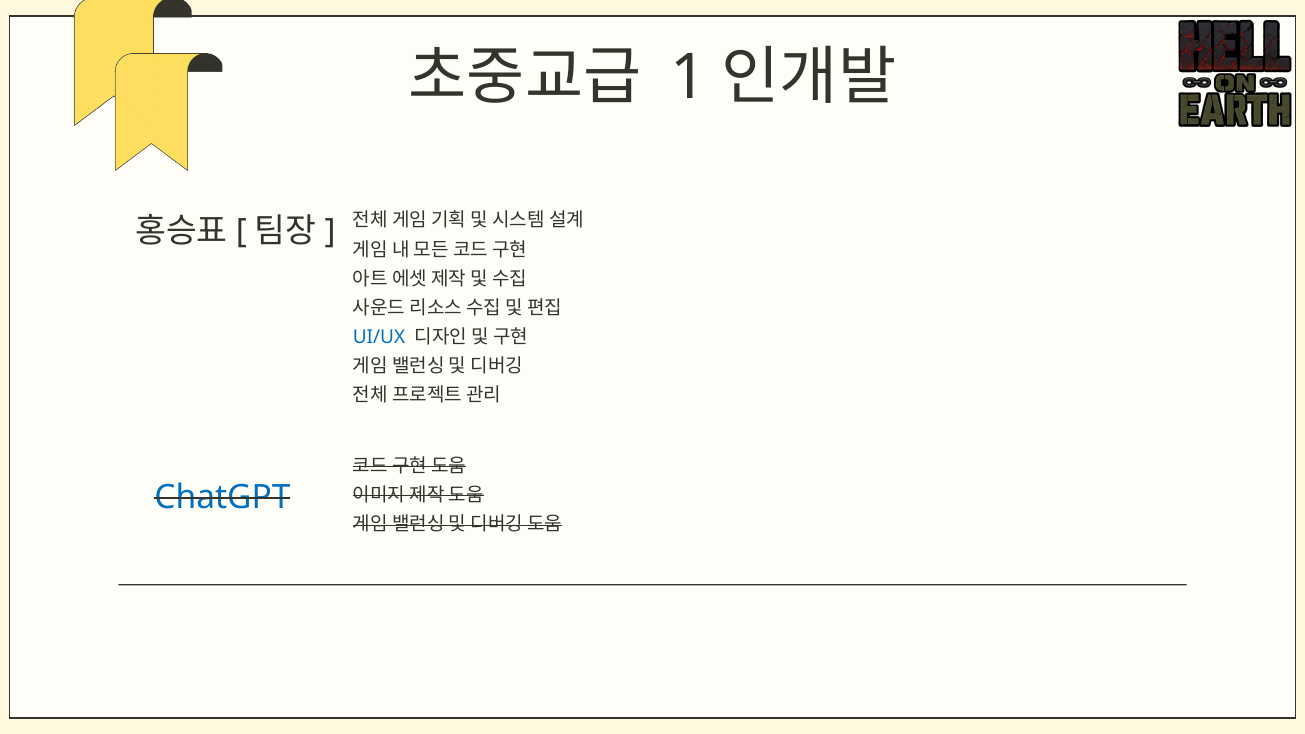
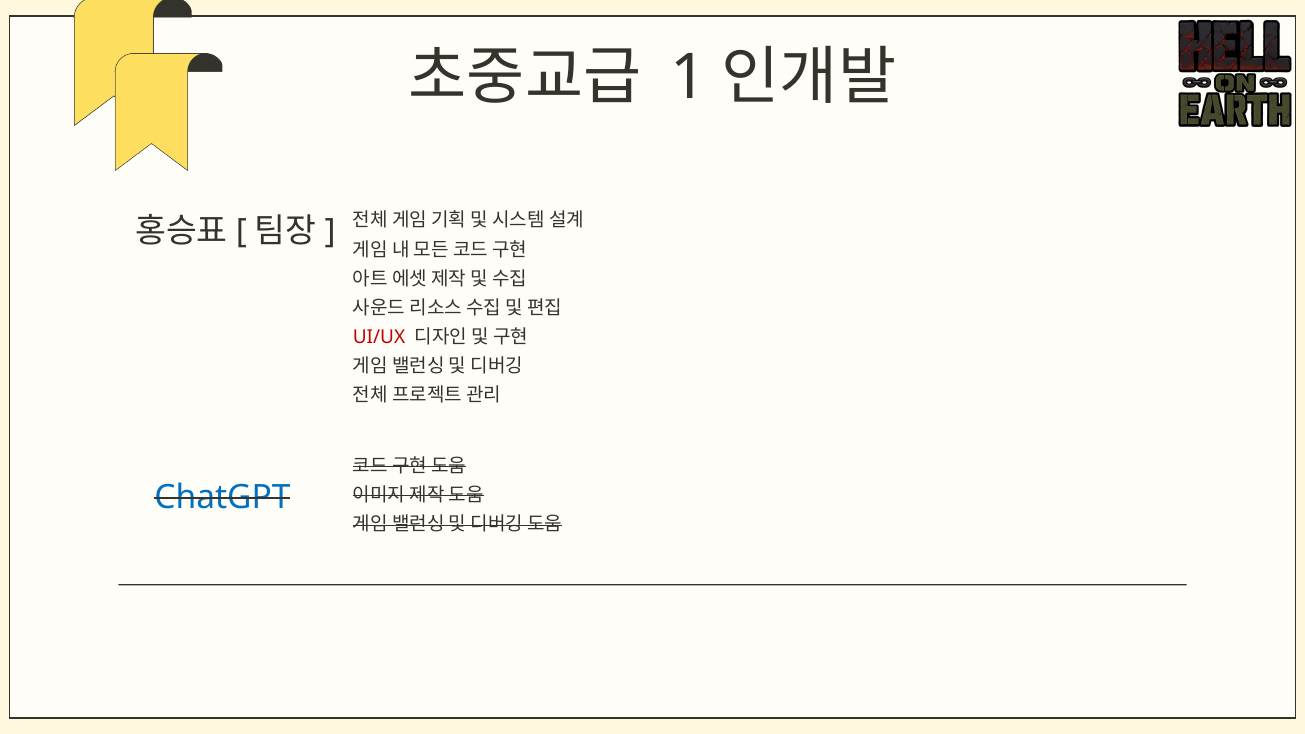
UI/UX colour: blue -> red (379, 337)
